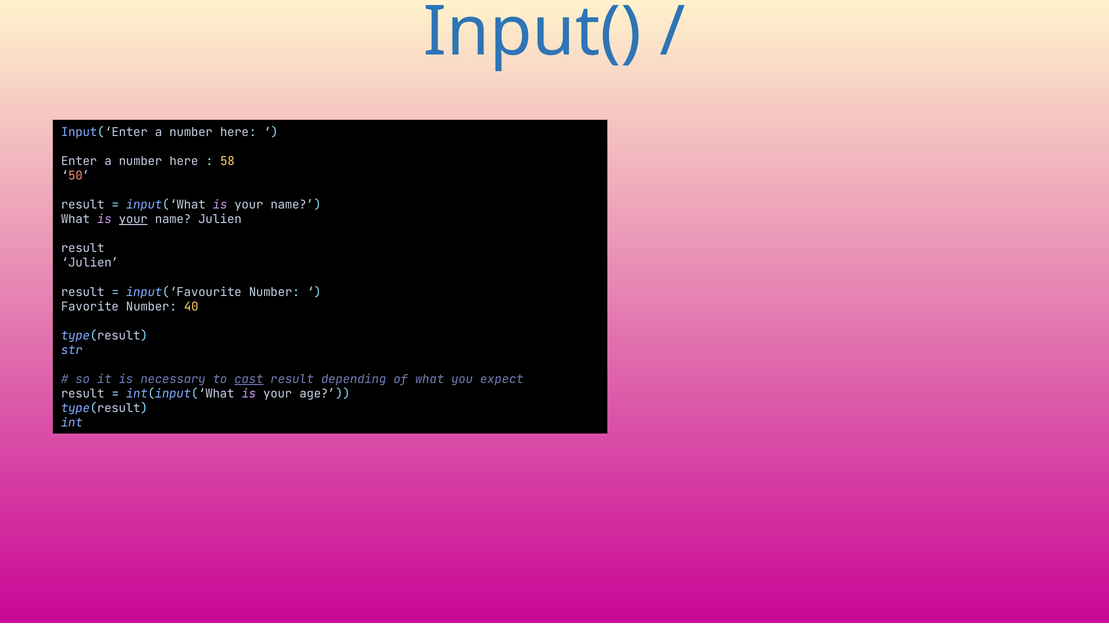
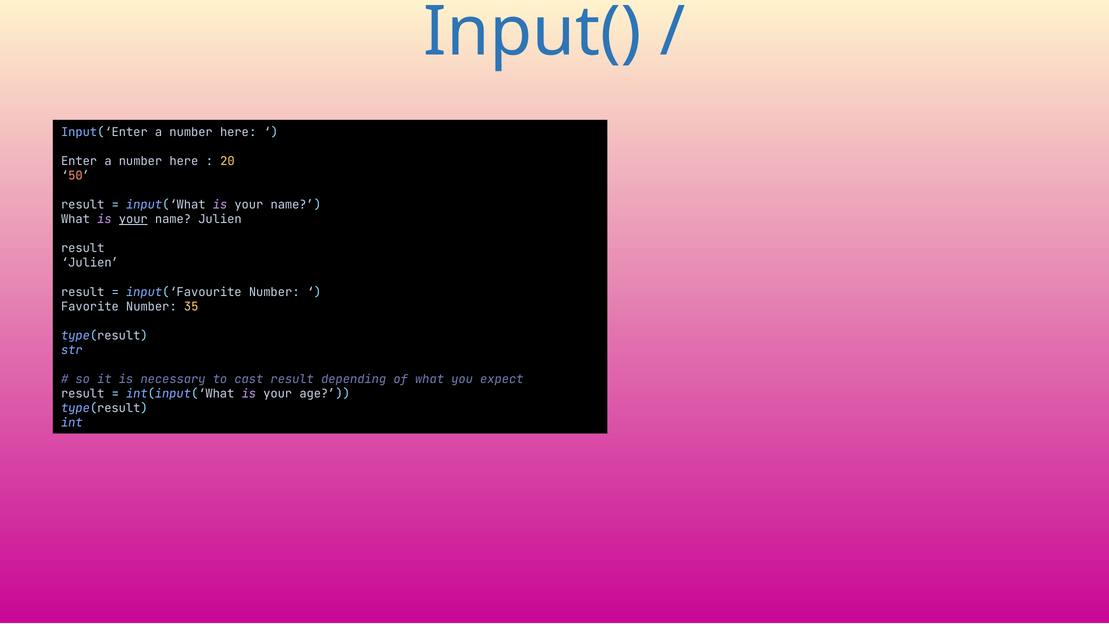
58: 58 -> 20 (227, 161)
40: 40 -> 35 (191, 306)
cast underline: present -> none (249, 379)
